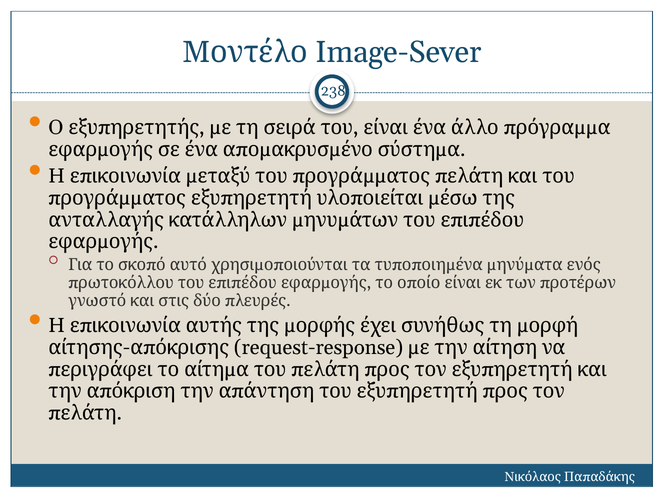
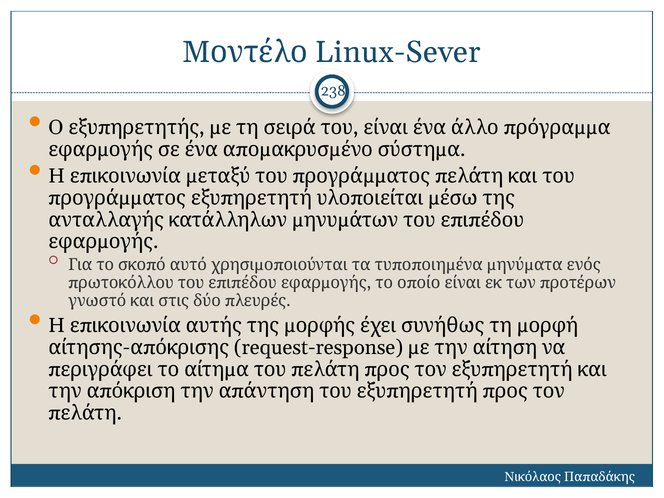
Image-Sever: Image-Sever -> Linux-Sever (398, 52)
